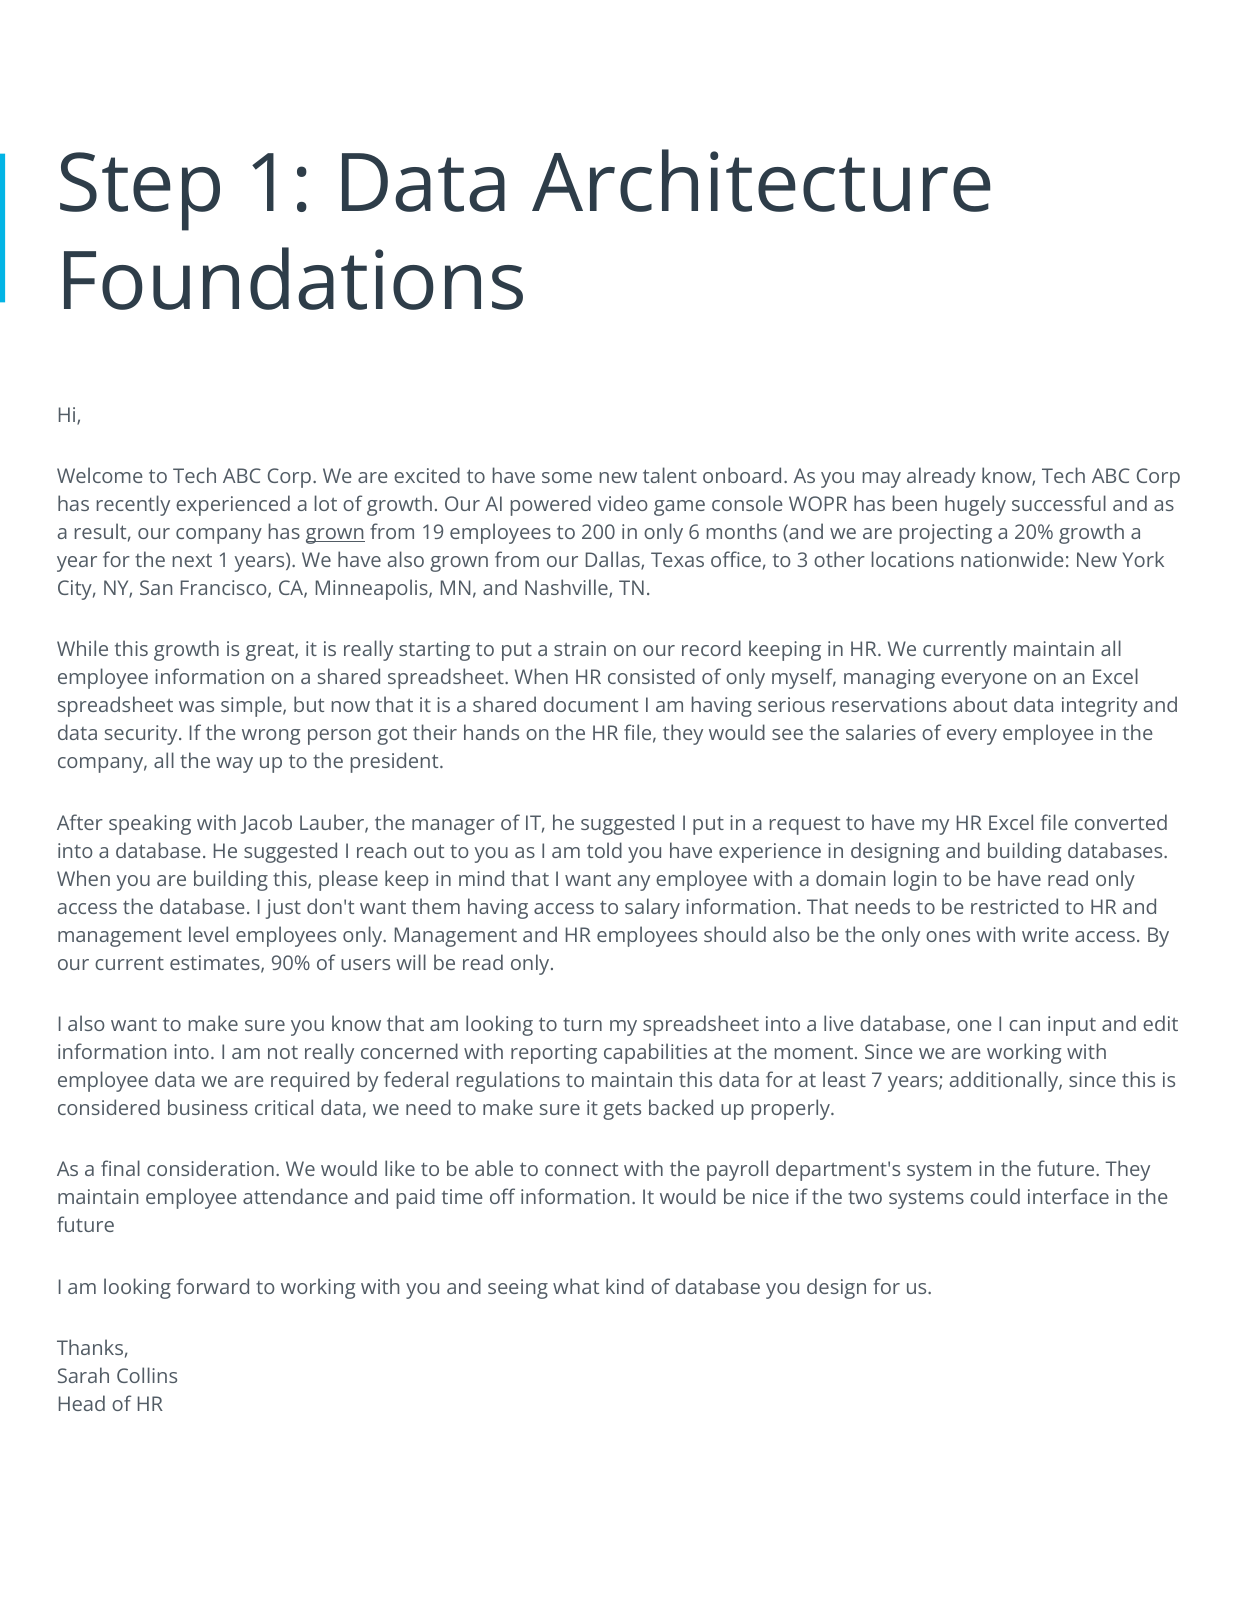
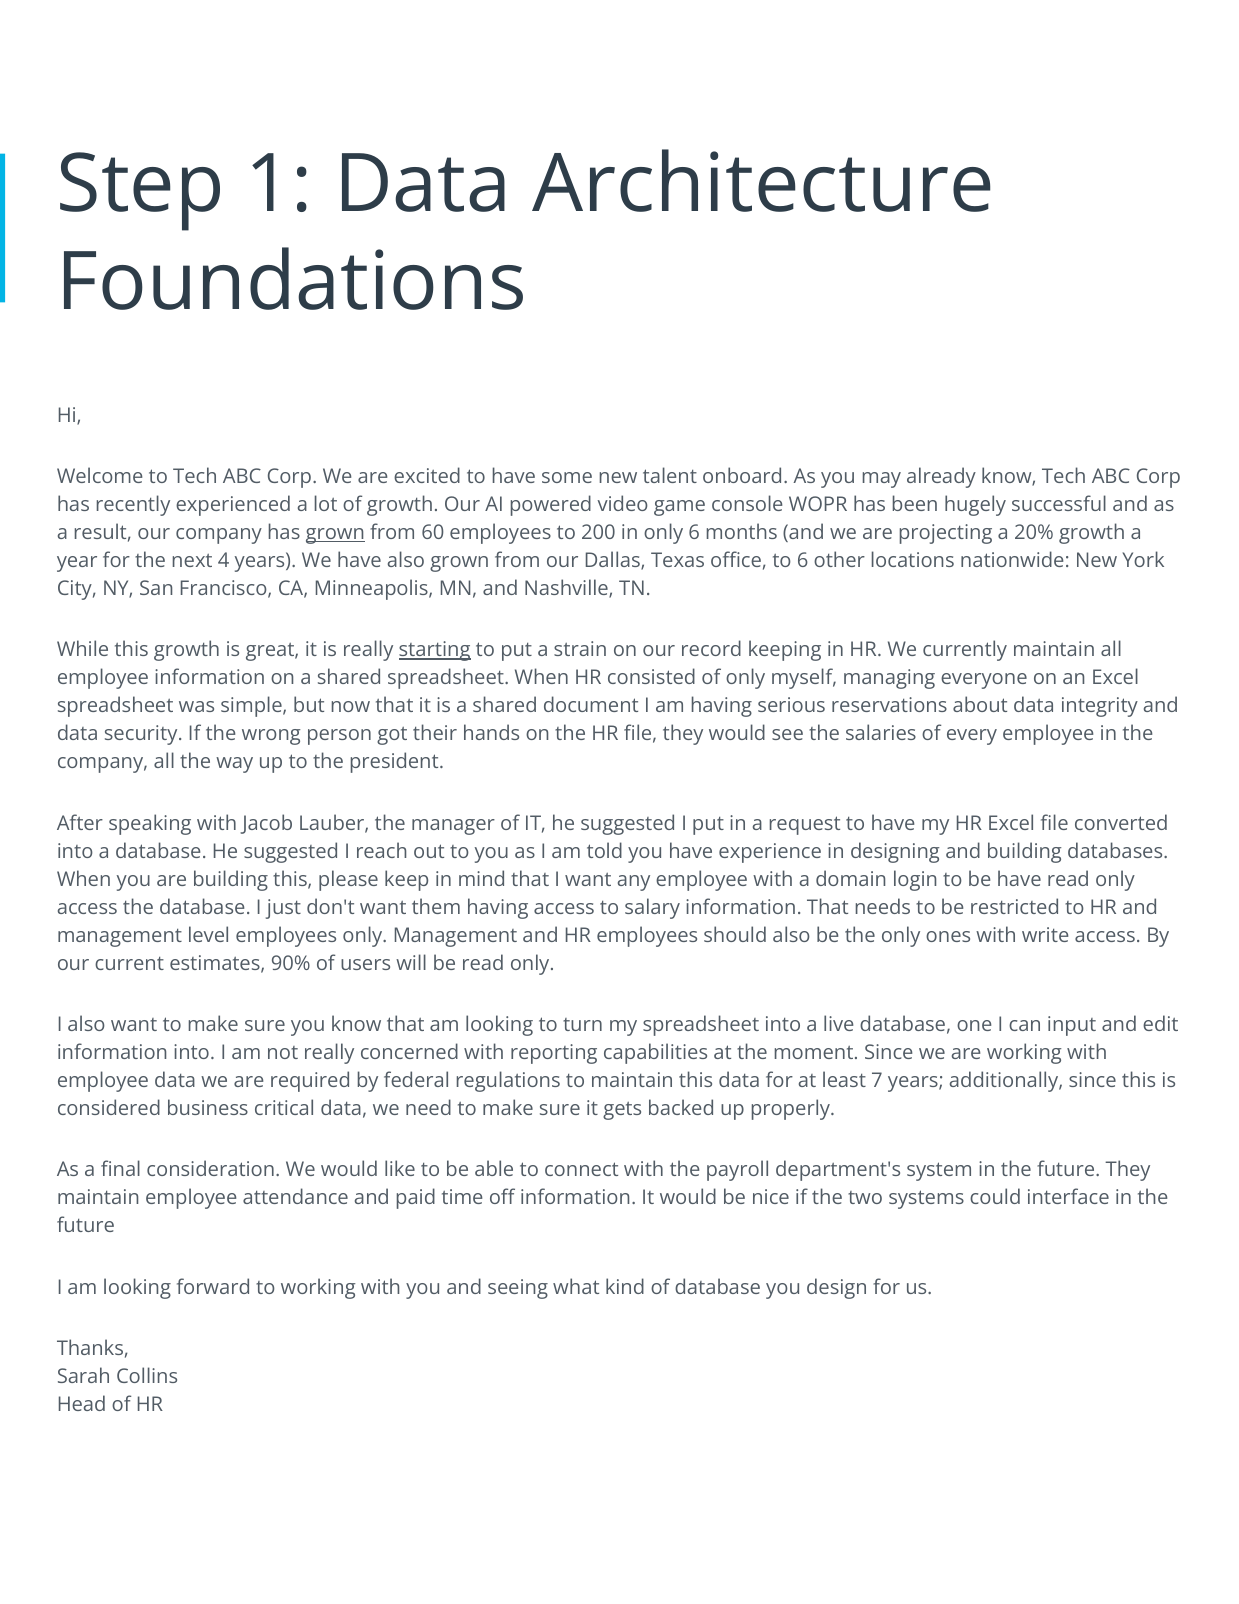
19: 19 -> 60 (433, 533)
next 1: 1 -> 4 (224, 561)
to 3: 3 -> 6 (803, 561)
starting underline: none -> present (435, 650)
